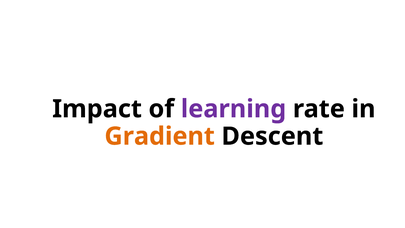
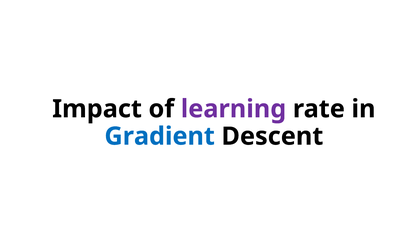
Gradient colour: orange -> blue (160, 136)
